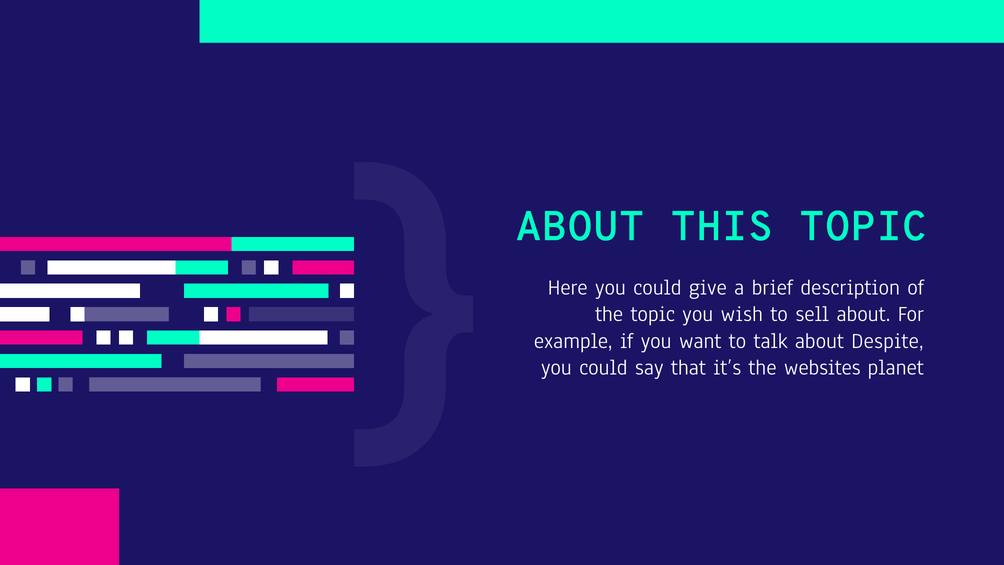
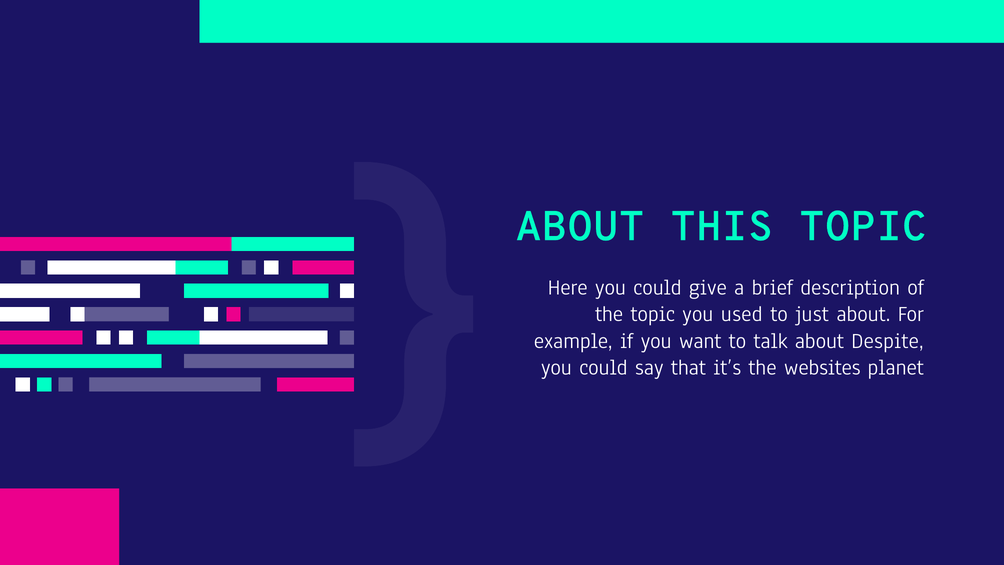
wish: wish -> used (742, 314)
sell: sell -> just (812, 314)
